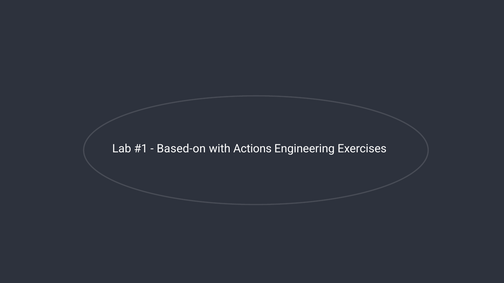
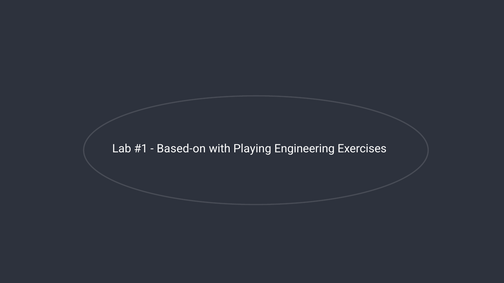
Actions: Actions -> Playing (252, 149)
